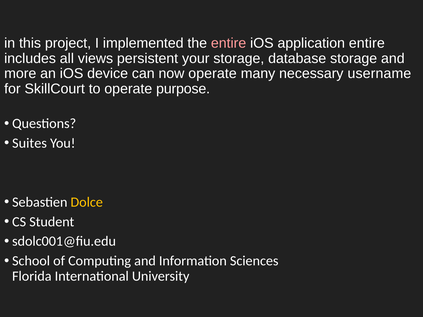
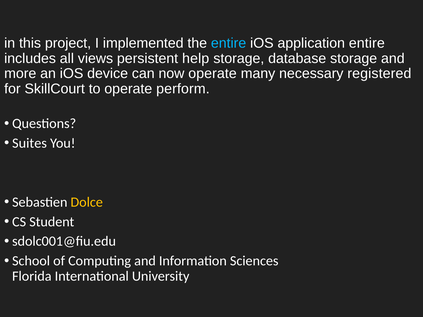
entire colour: pink -> light blue (229, 43)
your: your -> help (196, 58)
username: username -> registered (379, 74)
purpose: purpose -> perform (183, 89)
